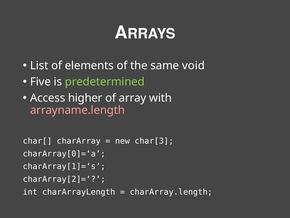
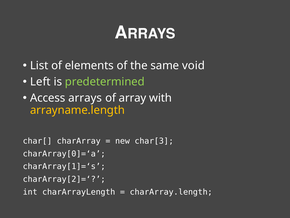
Five: Five -> Left (40, 82)
higher: higher -> arrays (85, 98)
arrayname.length colour: pink -> yellow (77, 110)
